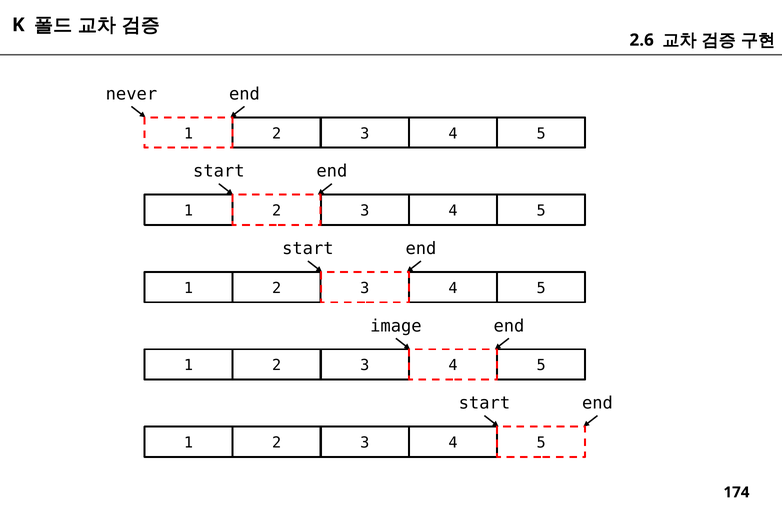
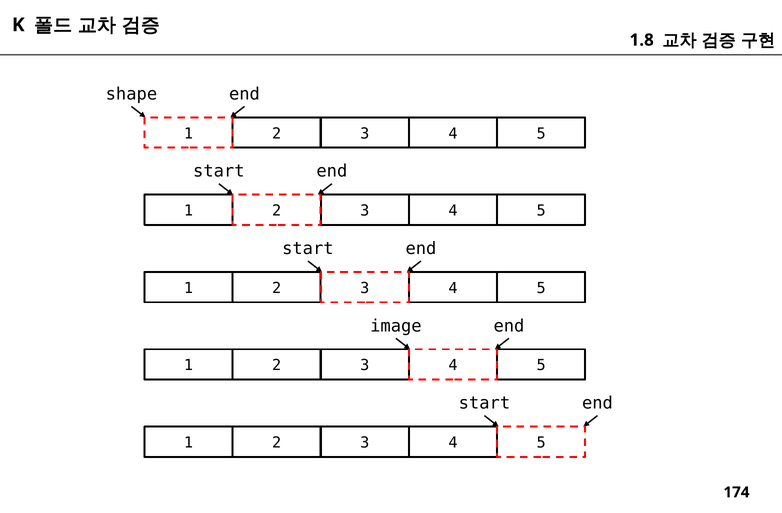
2.6: 2.6 -> 1.8 (642, 40)
never: never -> shape (131, 94)
